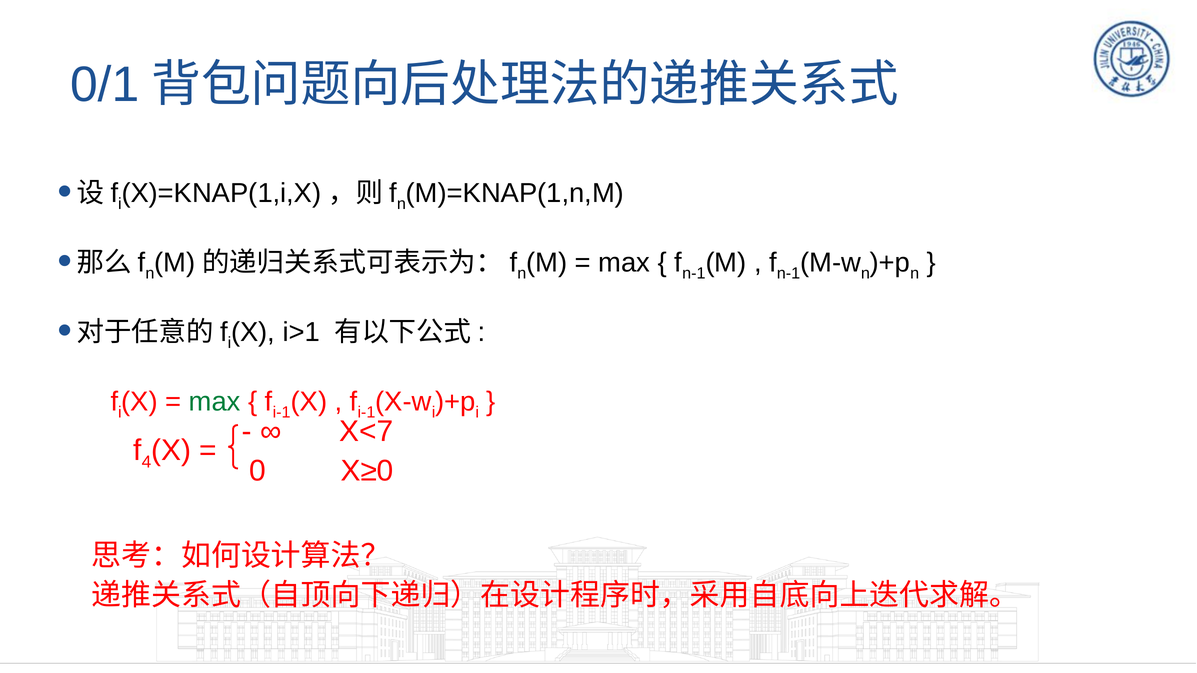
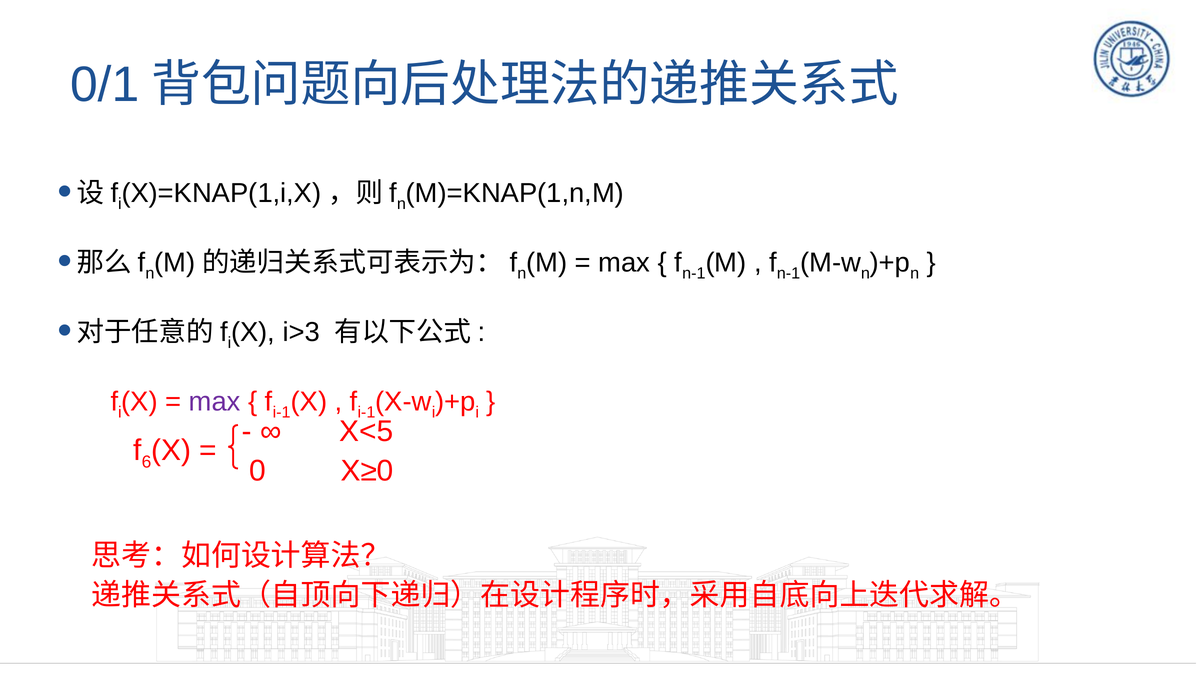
i>1: i>1 -> i>3 (301, 333)
max colour: green -> purple (215, 402)
X<7: X<7 -> X<5 (367, 432)
4: 4 -> 6 (146, 462)
